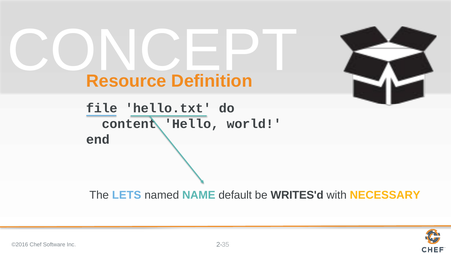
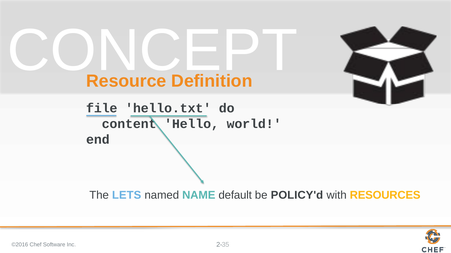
WRITES'd: WRITES'd -> POLICY'd (297, 196)
NECESSARY: NECESSARY -> RESOURCES (385, 196)
